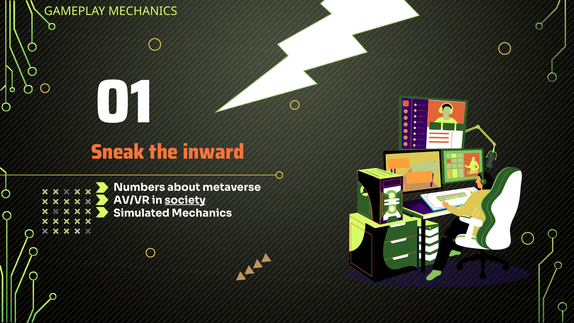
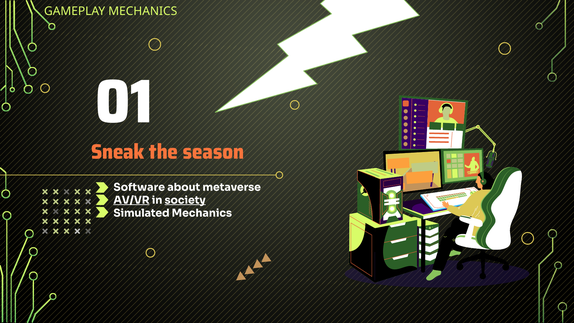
inward: inward -> season (213, 152)
Numbers: Numbers -> Software (139, 187)
AV/VR underline: none -> present (132, 200)
